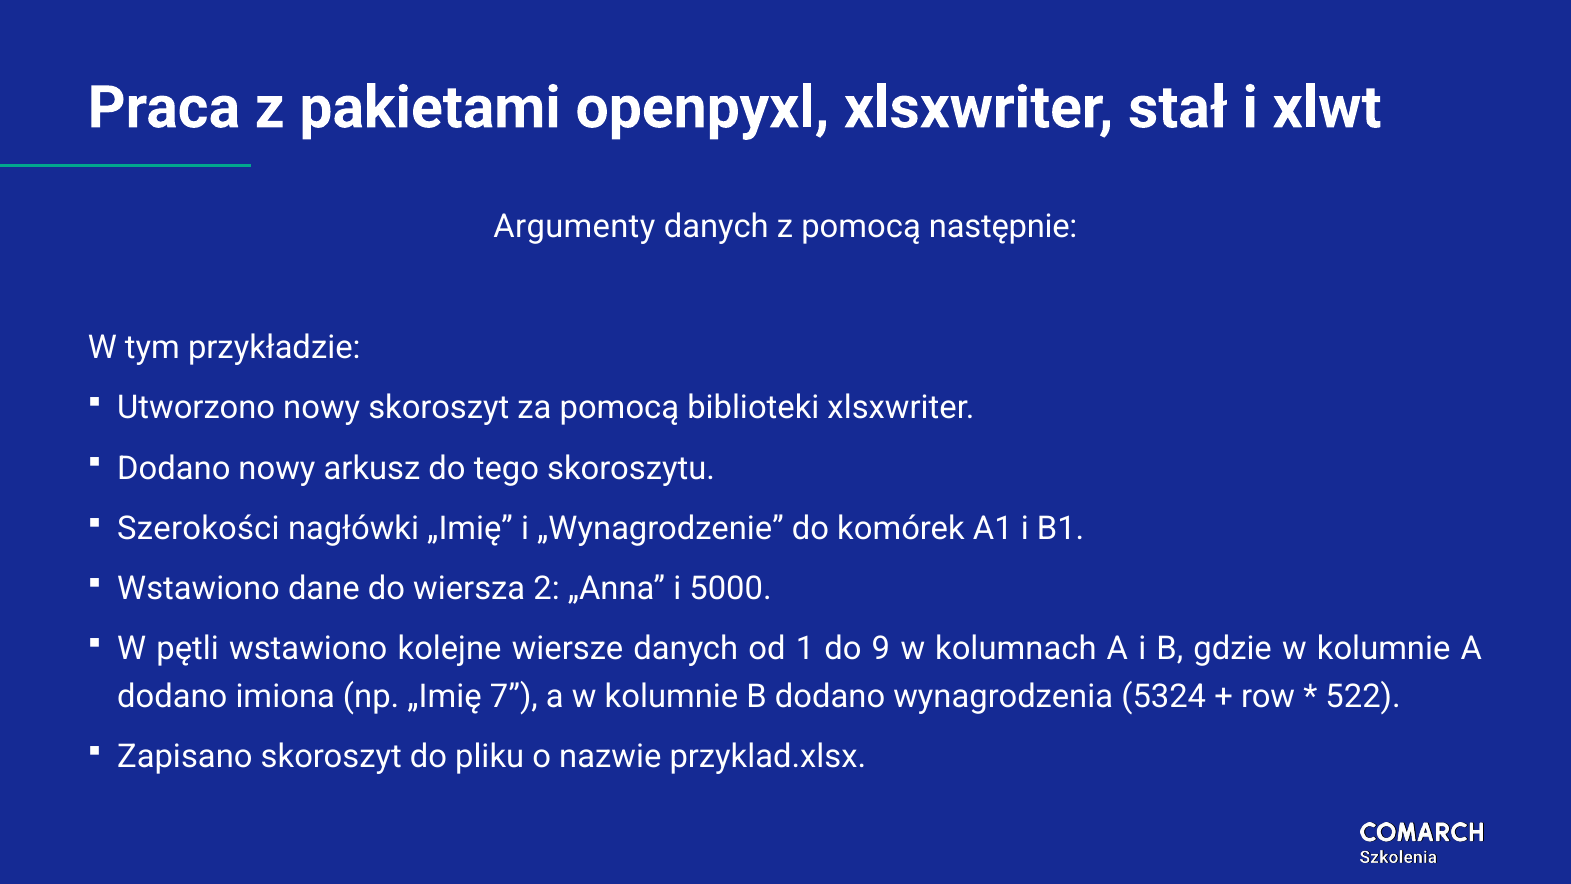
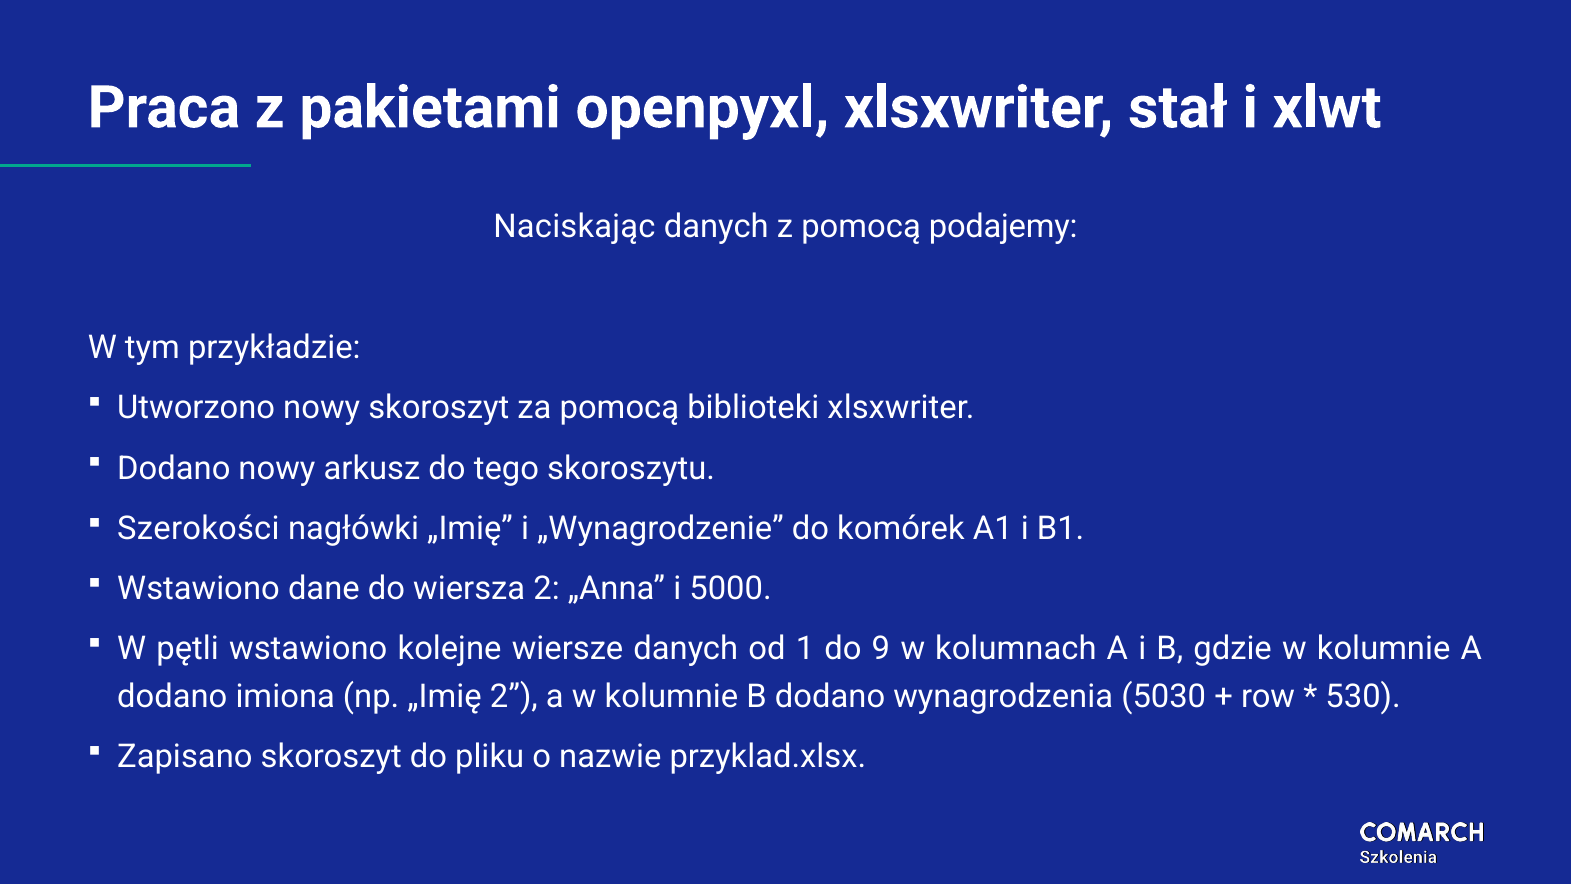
Argumenty: Argumenty -> Naciskając (574, 227)
następnie: następnie -> podajemy (1003, 227)
„Imię 7: 7 -> 2 (514, 696)
5324: 5324 -> 5030 (1164, 696)
522: 522 -> 530 (1363, 696)
